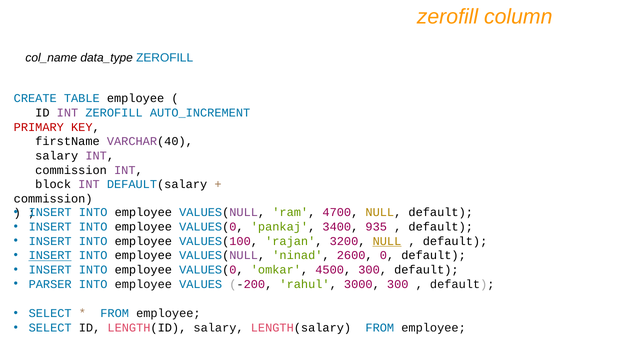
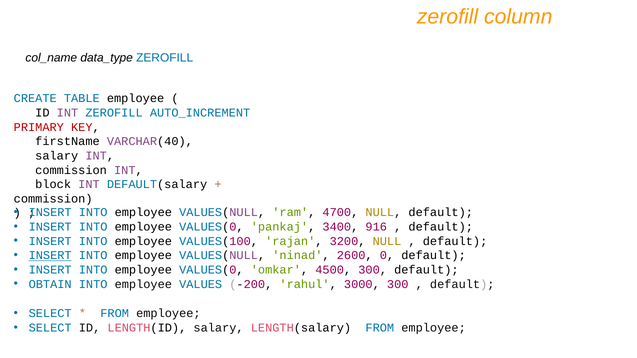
935: 935 -> 916 (376, 227)
NULL underline: present -> none (387, 241)
PARSER: PARSER -> OBTAIN (50, 284)
